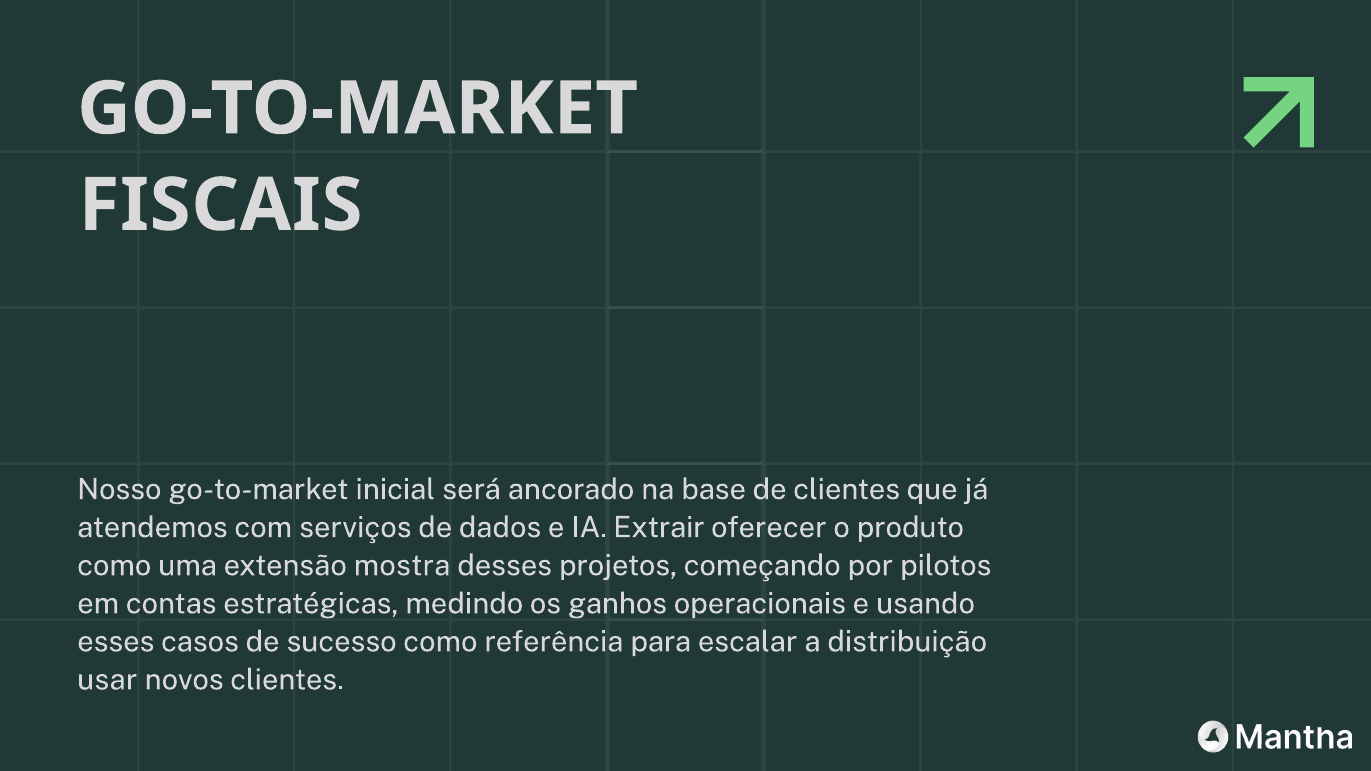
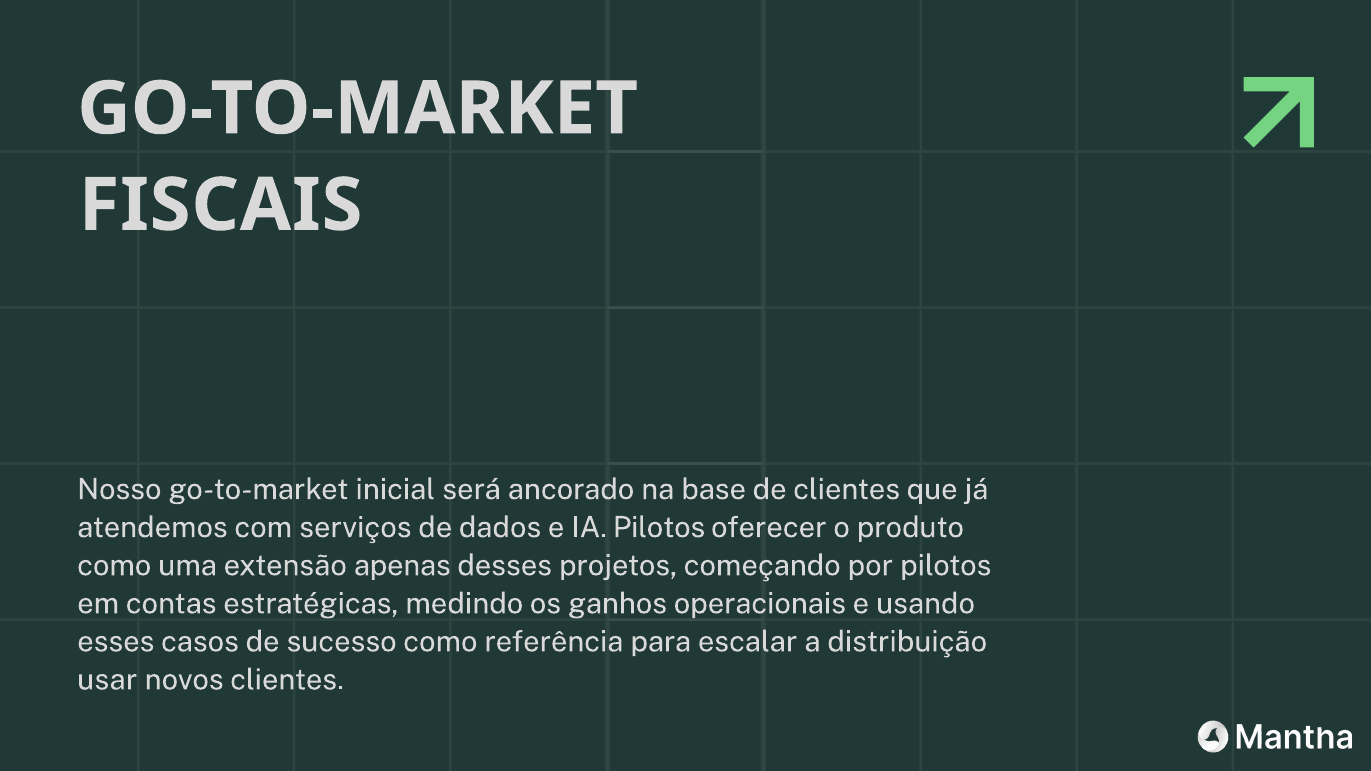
IA Extrair: Extrair -> Pilotos (659, 528)
mostra: mostra -> apenas (402, 566)
